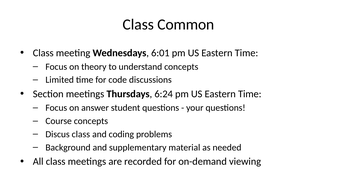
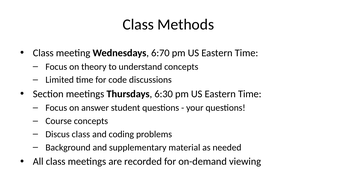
Common: Common -> Methods (186, 24)
6:01: 6:01 -> 6:70 (160, 53)
6:24: 6:24 -> 6:30 (164, 94)
